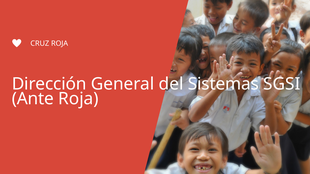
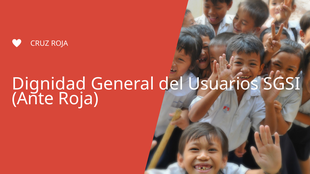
Dirección: Dirección -> Dignidad (49, 84)
Sistemas: Sistemas -> Usuarios (223, 84)
